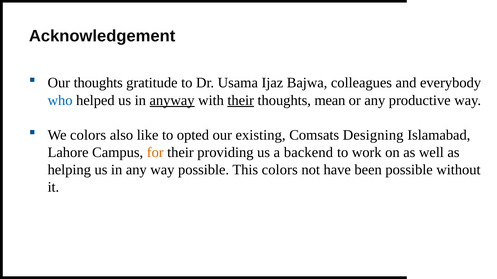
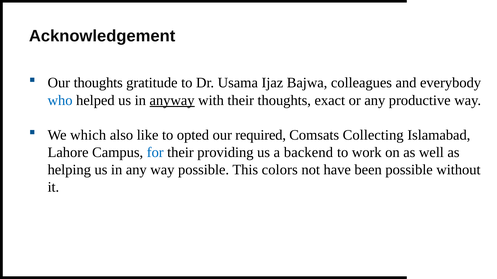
their underline: present -> none (241, 100)
mean: mean -> exact (330, 100)
We colors: colors -> which (88, 135)
existing: existing -> required (261, 135)
Designing: Designing -> Collecting (373, 135)
for colour: orange -> blue (155, 153)
